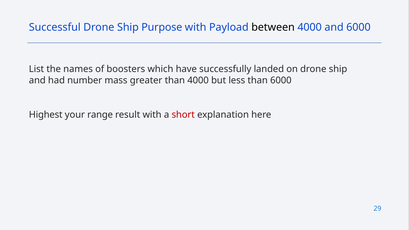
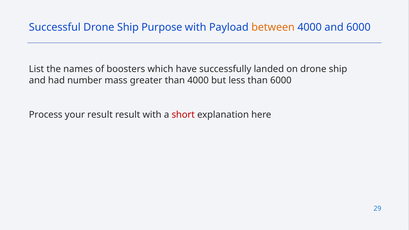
between colour: black -> orange (273, 27)
Highest: Highest -> Process (46, 115)
your range: range -> result (100, 115)
